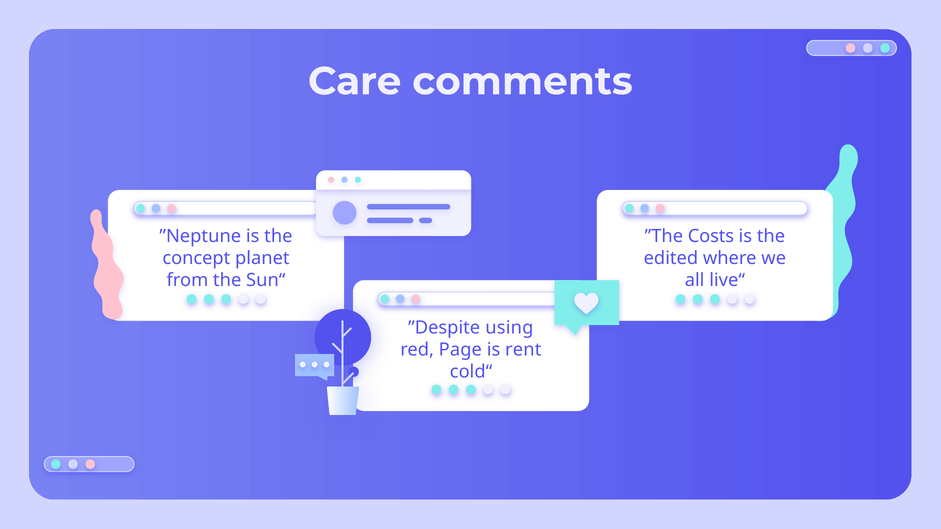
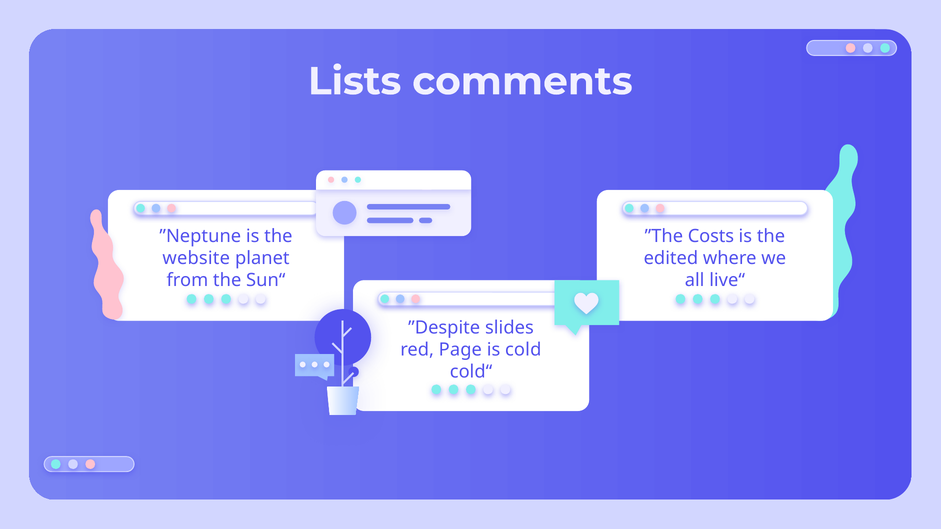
Care: Care -> Lists (355, 81)
concept: concept -> website (196, 259)
using: using -> slides (509, 328)
rent: rent -> cold (523, 350)
